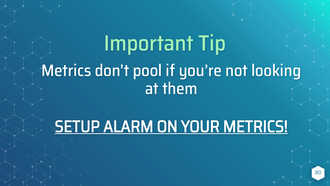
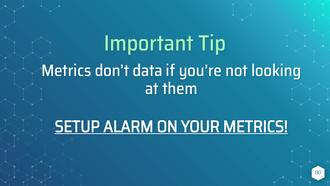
pool: pool -> data (148, 71)
